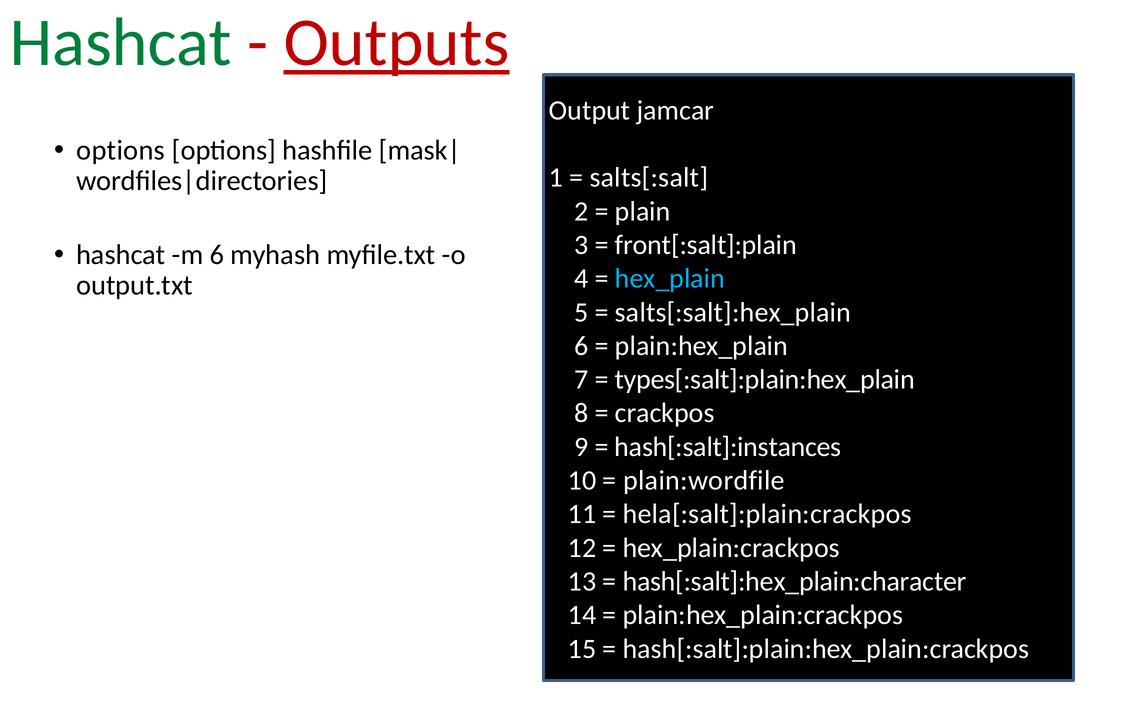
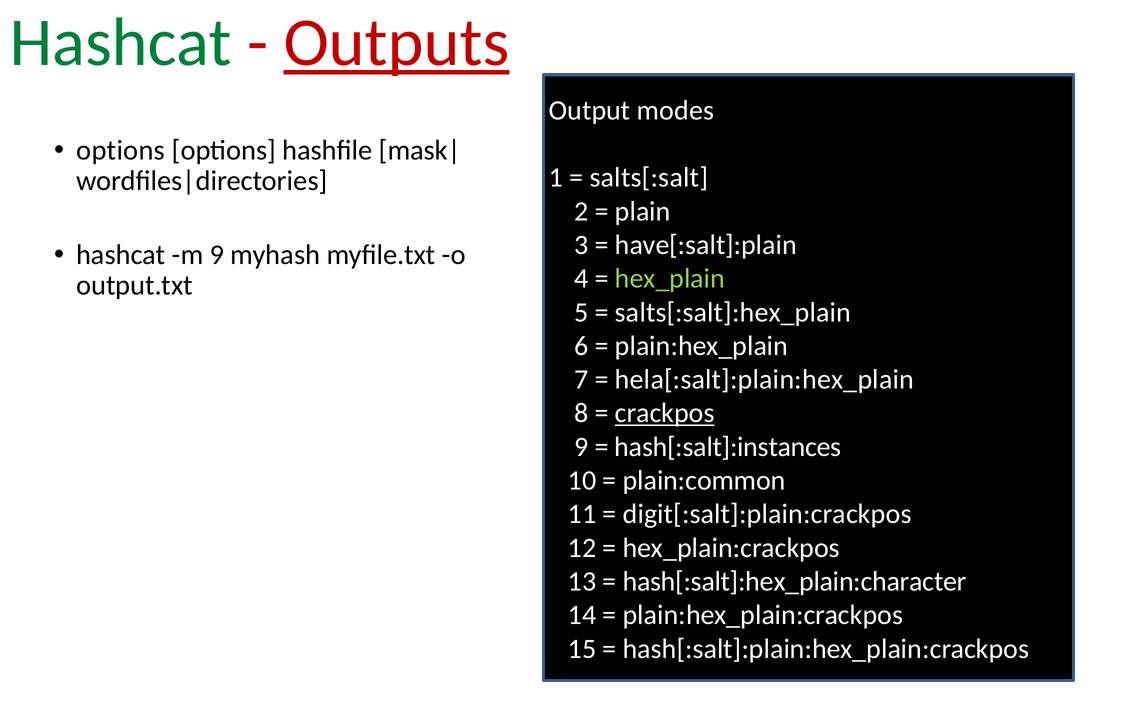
jamcar: jamcar -> modes (675, 110)
front[:salt]:plain: front[:salt]:plain -> have[:salt]:plain (706, 245)
m 6: 6 -> 9 (217, 255)
hex_plain colour: light blue -> light green (670, 279)
types[:salt]:plain:hex_plain: types[:salt]:plain:hex_plain -> hela[:salt]:plain:hex_plain (764, 380)
crackpos underline: none -> present (665, 413)
plain:wordfile: plain:wordfile -> plain:common (704, 481)
hela[:salt]:plain:crackpos: hela[:salt]:plain:crackpos -> digit[:salt]:plain:crackpos (767, 514)
